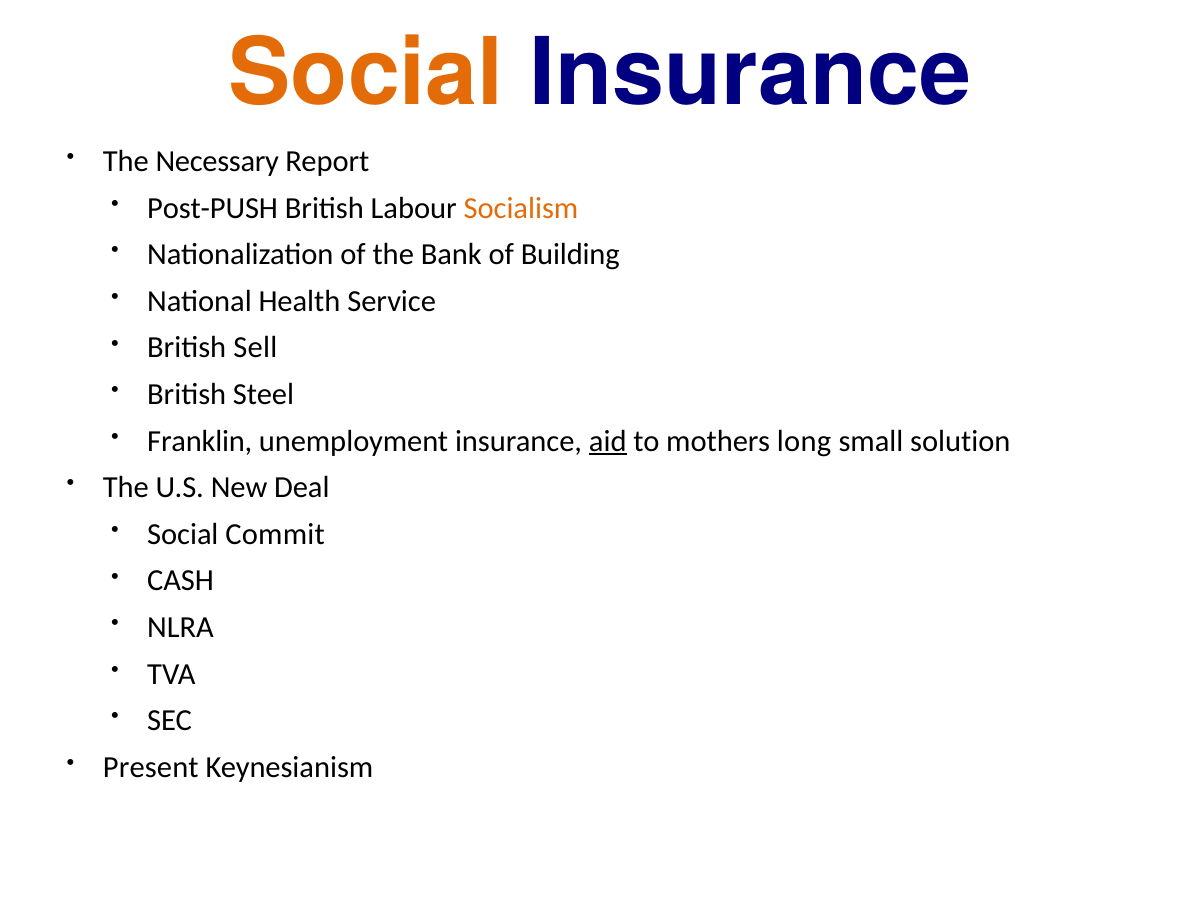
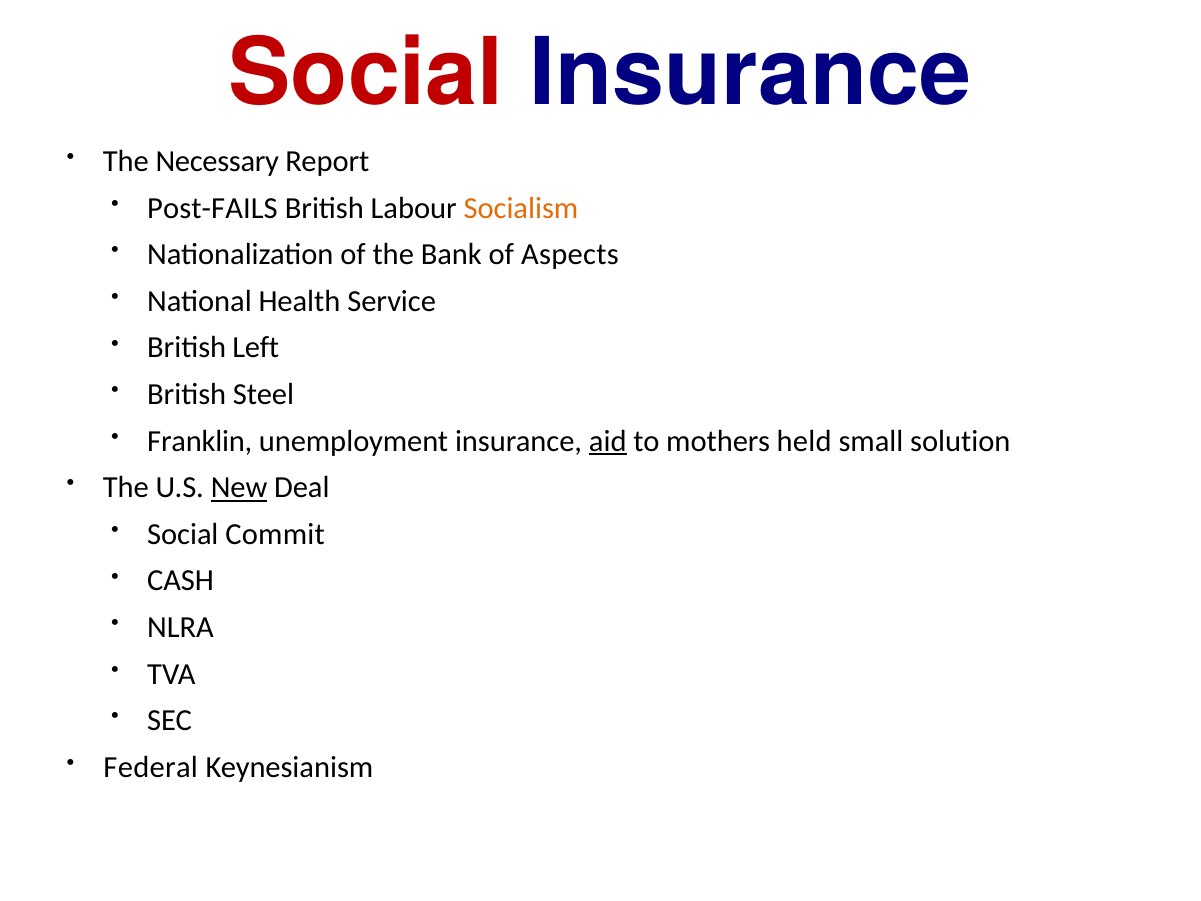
Social colour: orange -> red (366, 74)
Post-PUSH: Post-PUSH -> Post-FAILS (212, 208)
Building: Building -> Aspects (570, 255)
Sell: Sell -> Left (256, 348)
long: long -> held (804, 441)
New underline: none -> present (239, 487)
Present: Present -> Federal (151, 767)
